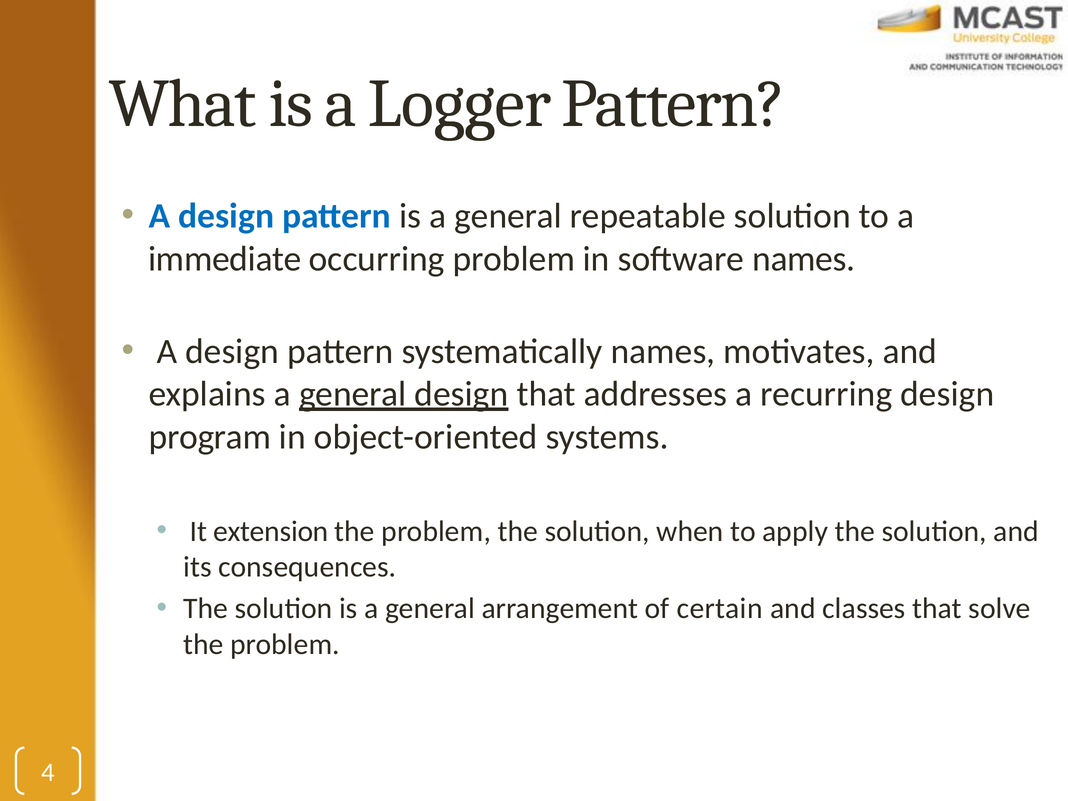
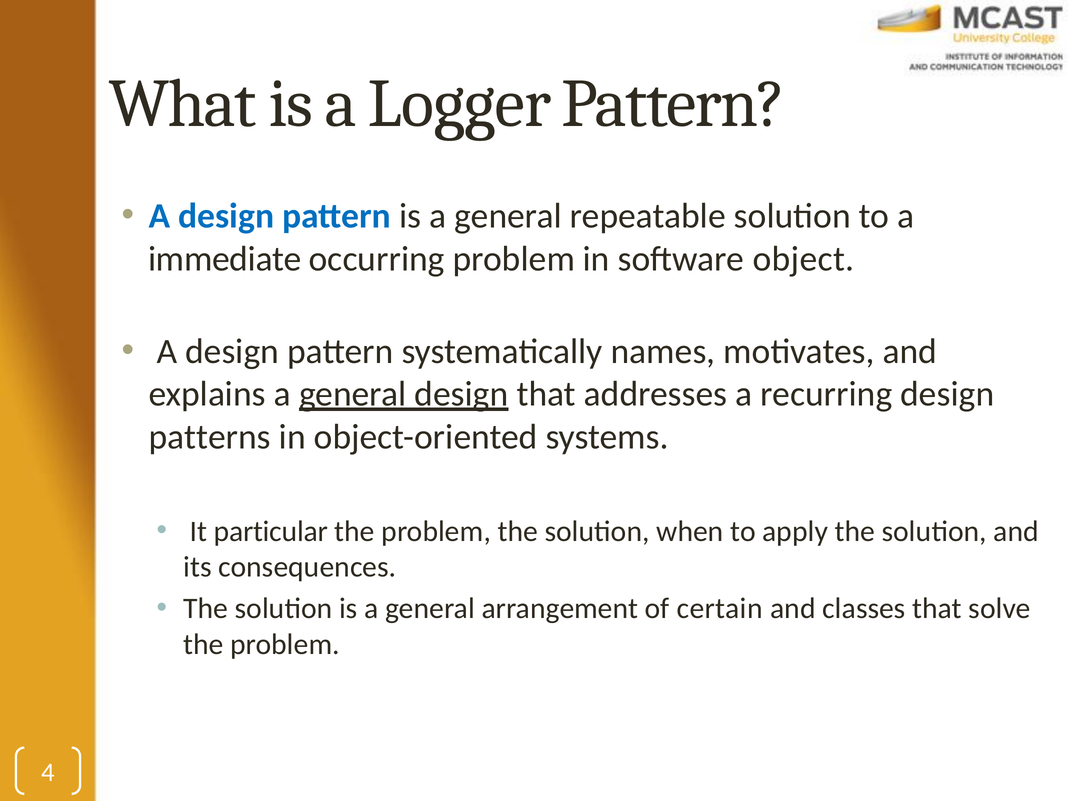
software names: names -> object (803, 259)
program: program -> patterns (210, 437)
extension: extension -> particular (271, 531)
